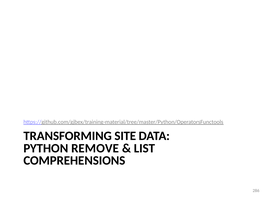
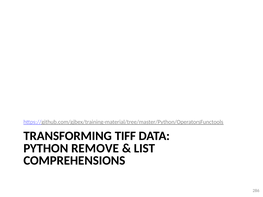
SITE: SITE -> TIFF (125, 136)
